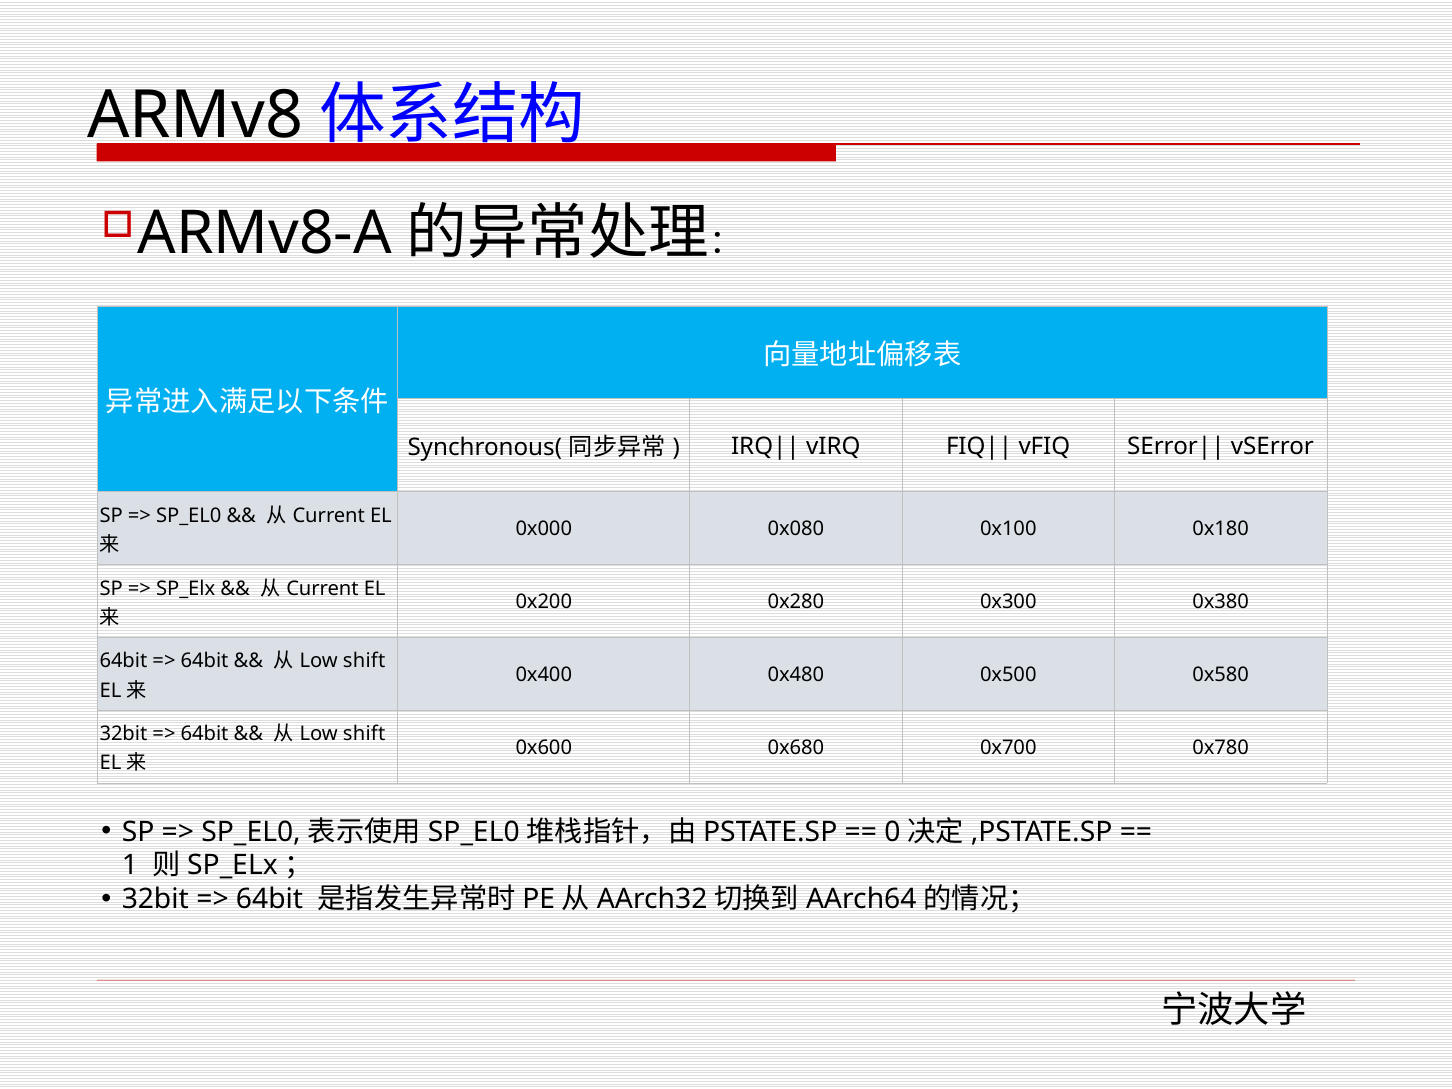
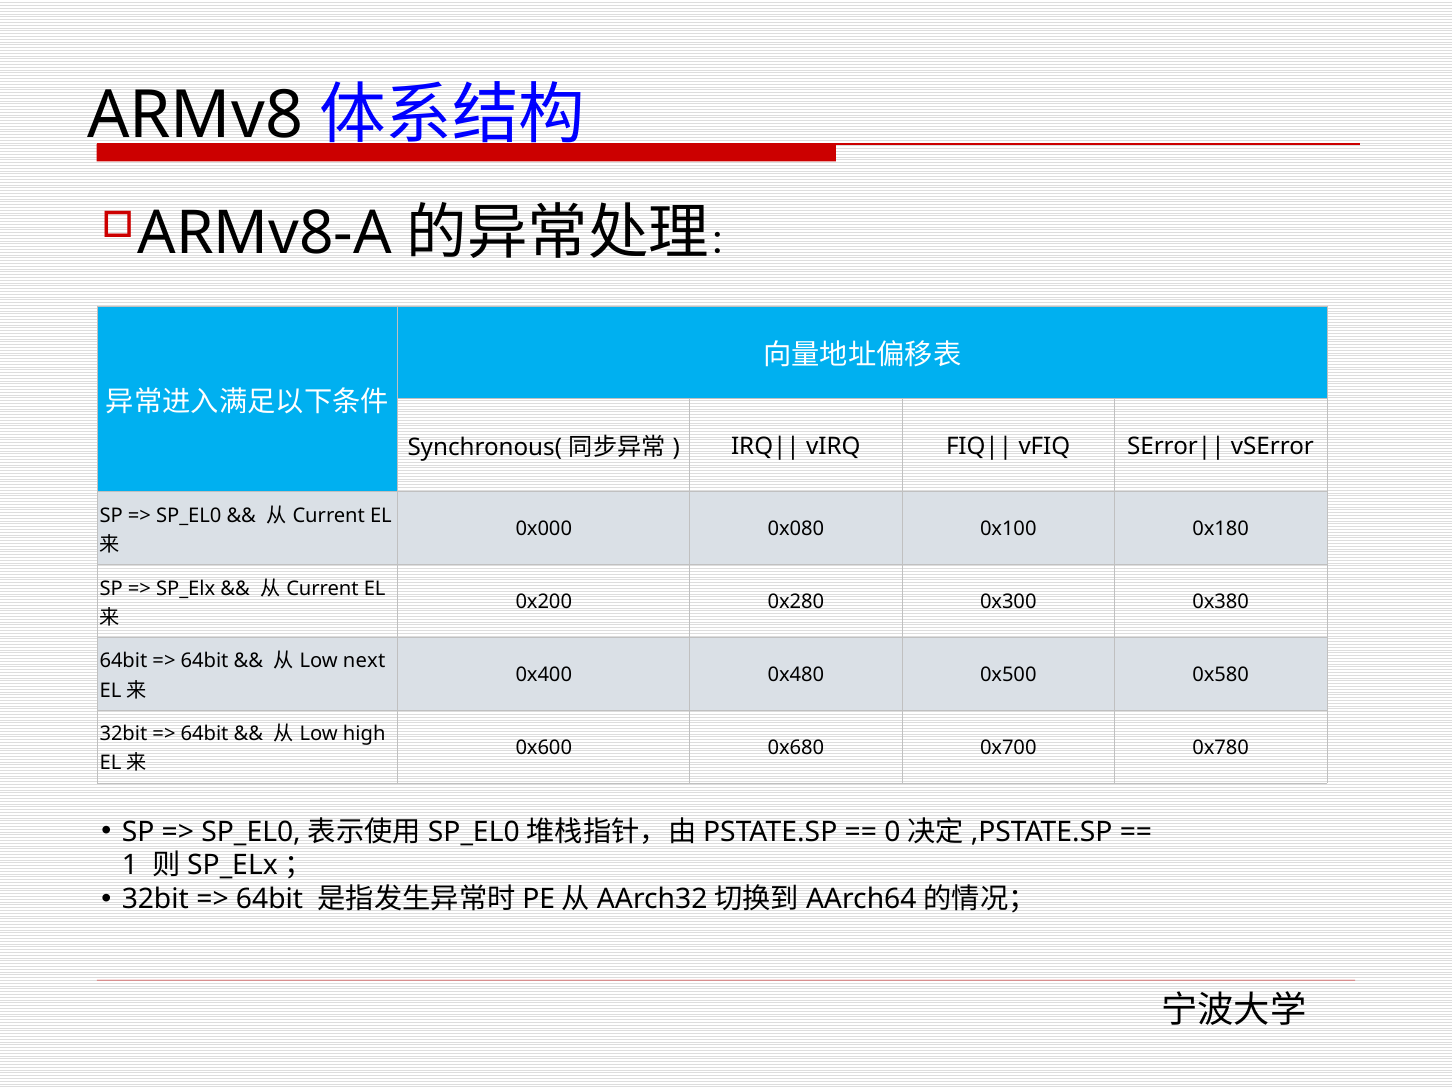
shift: shift -> next (364, 661)
shift: shift -> high (364, 734)
